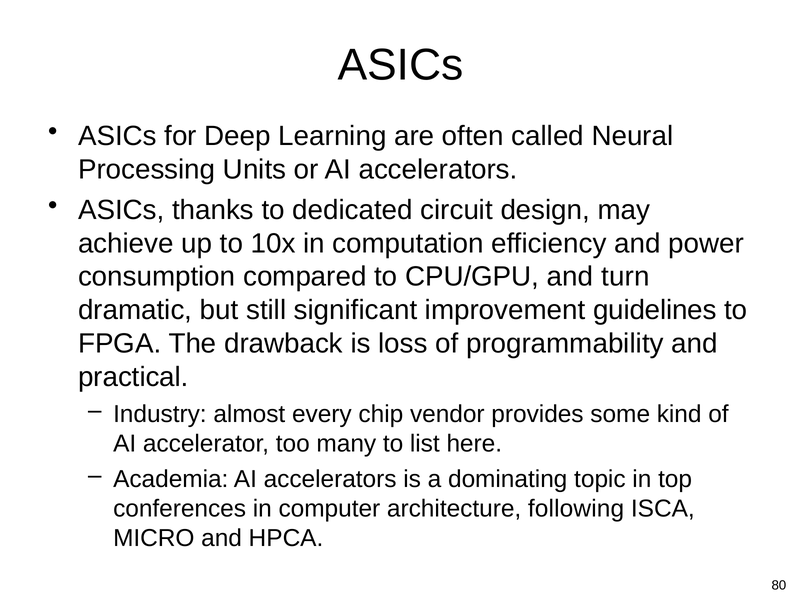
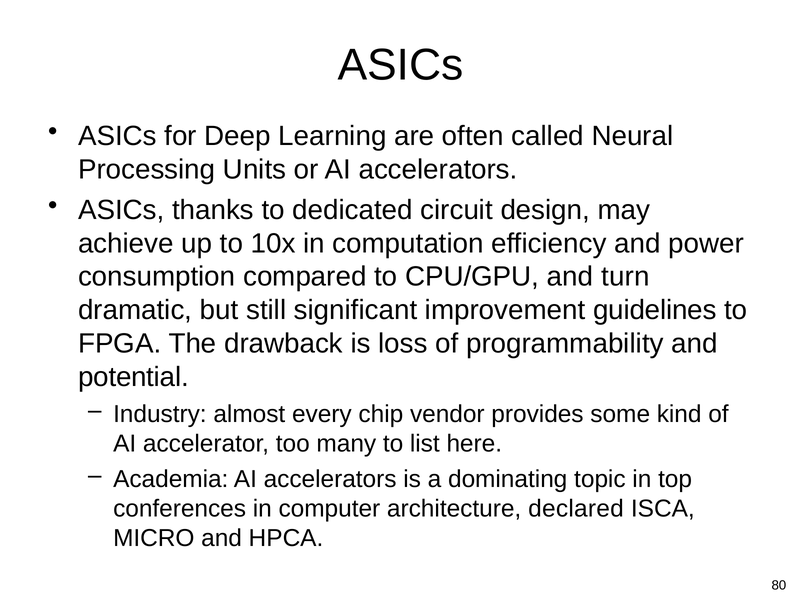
practical: practical -> potential (133, 377)
following: following -> declared (576, 508)
